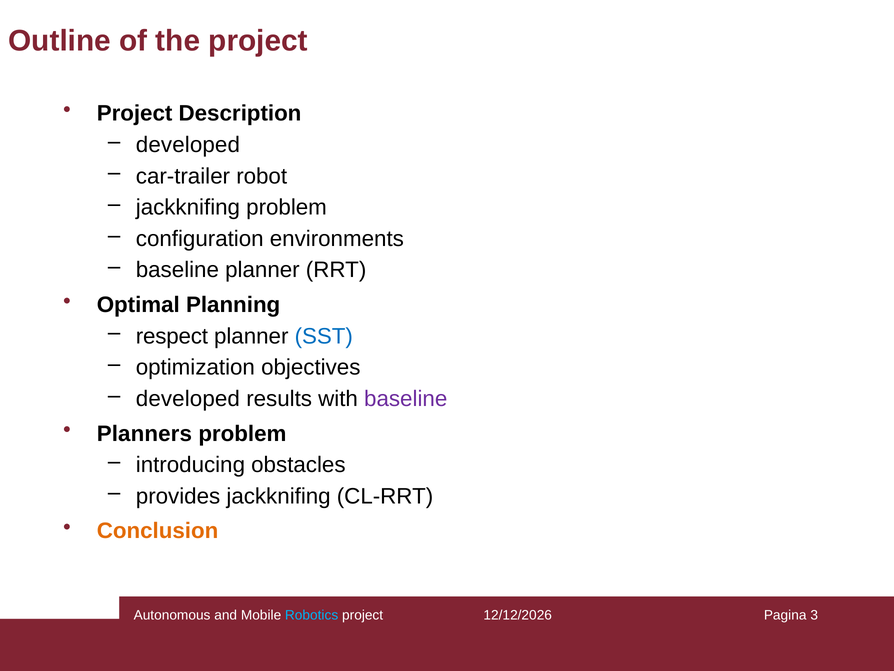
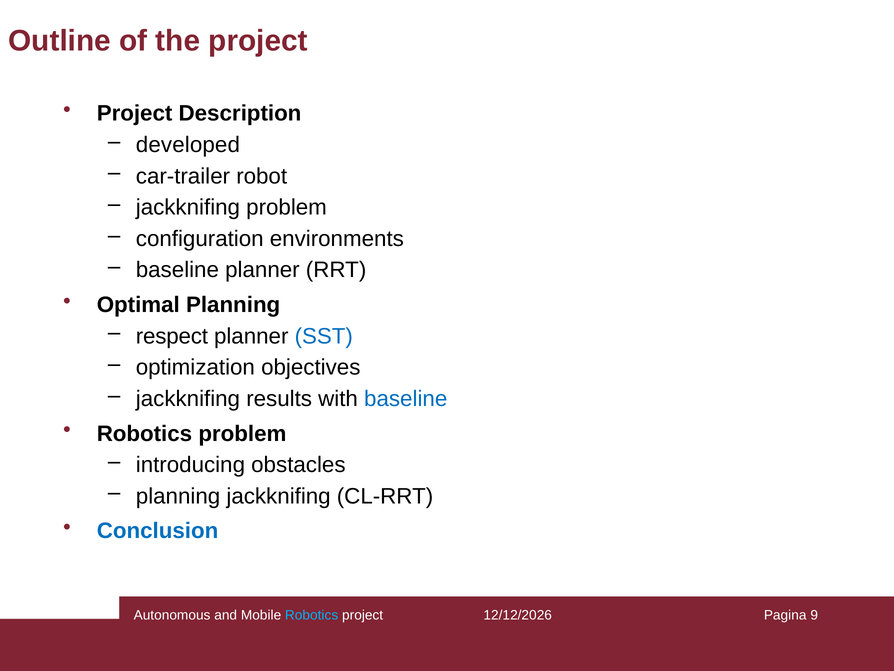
developed: developed -> jackknifing (188, 399)
baseline colour: purple -> blue (406, 399)
Planners: Planners -> Robotics (144, 433)
provides: provides -> planning (178, 496)
Conclusion colour: orange -> blue (158, 531)
3: 3 -> 9 (814, 615)
